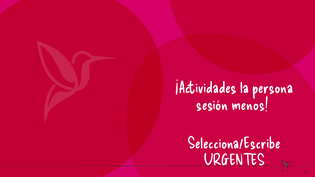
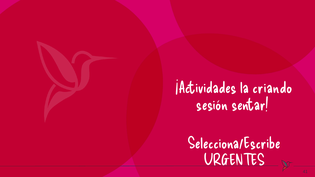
persona: persona -> criando (273, 88)
menos: menos -> sentar (250, 105)
